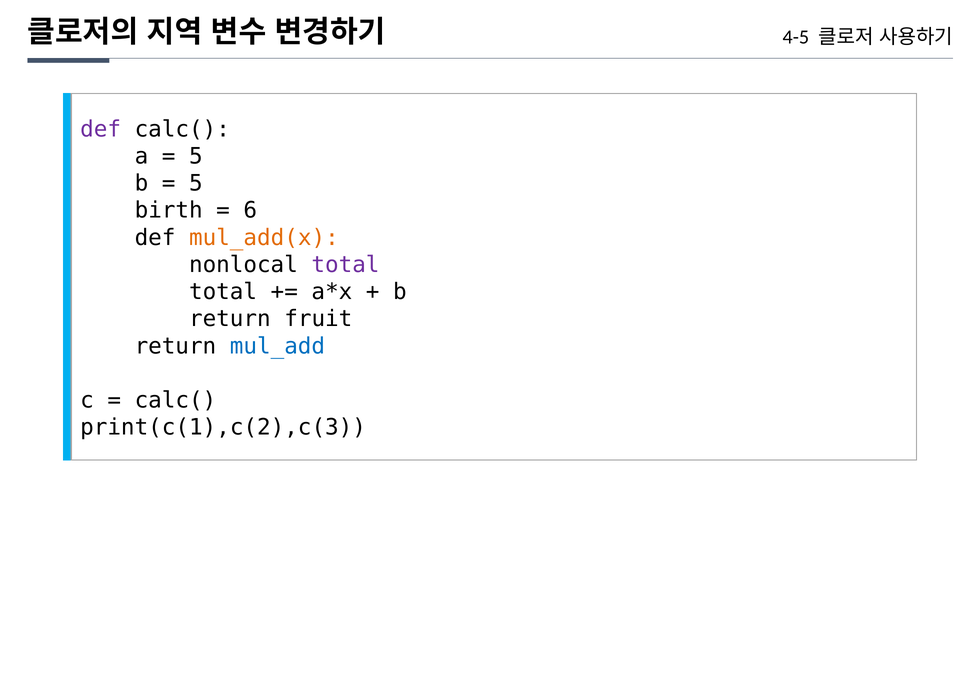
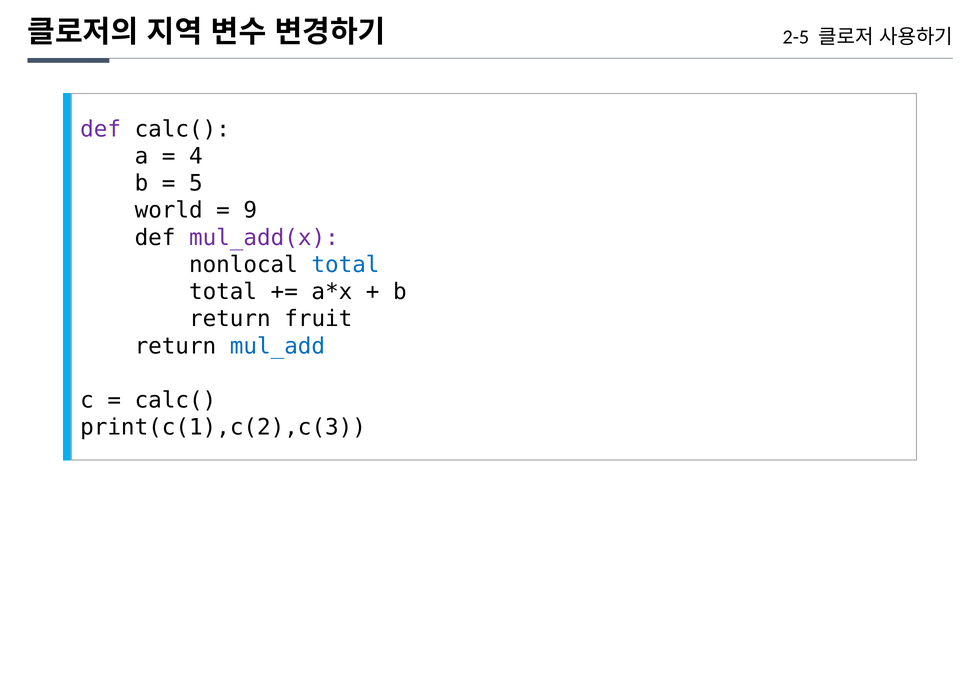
4-5: 4-5 -> 2-5 (796, 37)
5: 5 -> 4 (196, 156)
birth: birth -> world (169, 211)
6: 6 -> 9 (250, 211)
mul_add(x colour: orange -> purple (264, 238)
total colour: purple -> blue (345, 265)
